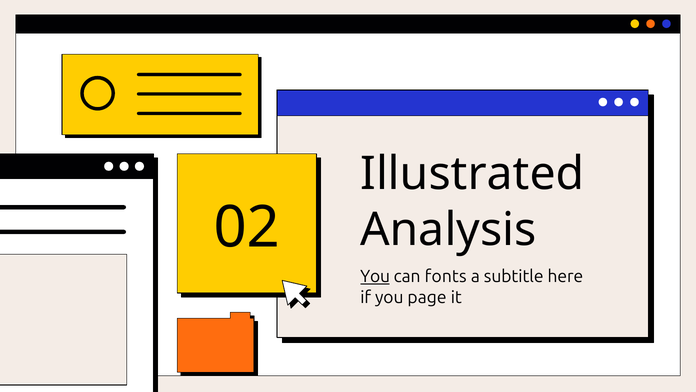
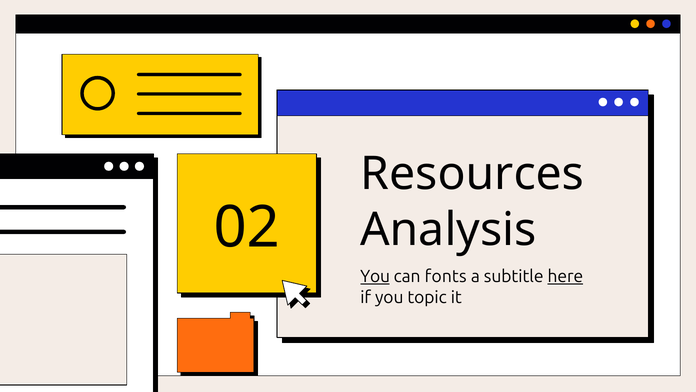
Illustrated: Illustrated -> Resources (472, 174)
here underline: none -> present (565, 276)
page: page -> topic (427, 297)
